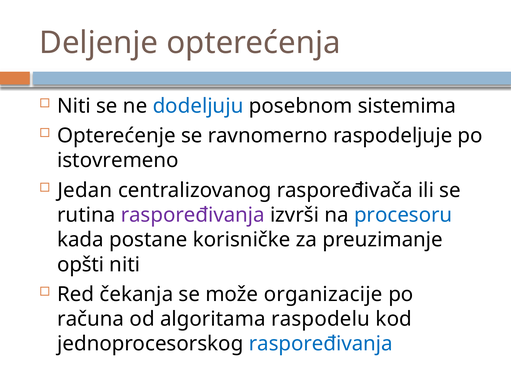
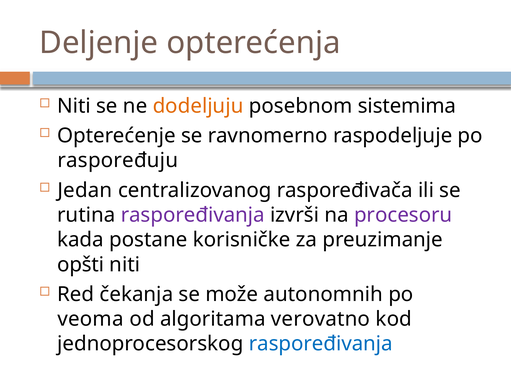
dodeljuju colour: blue -> orange (198, 106)
istovremeno: istovremeno -> raspoređuju (118, 160)
procesoru colour: blue -> purple (403, 215)
organizacije: organizacije -> autonomnih (323, 294)
računa: računa -> veoma (91, 318)
raspodelu: raspodelu -> verovatno (320, 318)
